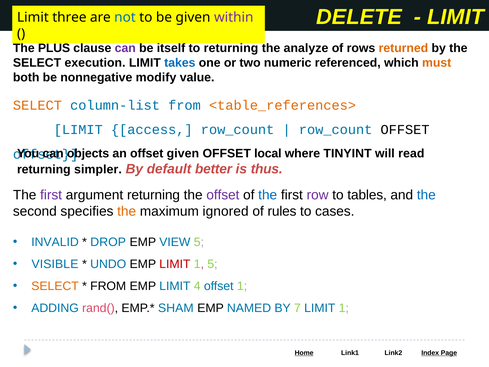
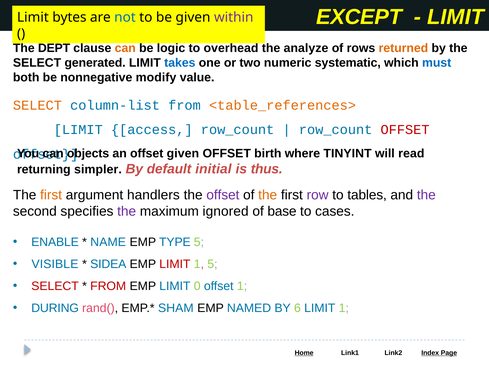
DELETE: DELETE -> EXCEPT (359, 17)
three: three -> bytes (69, 17)
PLUS: PLUS -> DEPT (54, 48)
can colour: purple -> orange (125, 48)
itself: itself -> logic (171, 48)
to returning: returning -> overhead (231, 48)
execution: execution -> generated (95, 63)
referenced: referenced -> systematic (348, 63)
must colour: orange -> blue (437, 63)
OFFSET colour: black -> red (405, 130)
local: local -> birth (268, 153)
better: better -> initial (213, 169)
first colour: purple -> orange (51, 195)
argument returning: returning -> handlers (153, 195)
the colour: blue -> orange (268, 195)
the colour: blue -> purple (426, 195)
the colour: orange -> purple (127, 211)
rules: rules -> base (282, 211)
INVALID: INVALID -> ENABLE (55, 242)
DROP: DROP -> NAME (108, 242)
VIEW: VIEW -> TYPE (175, 242)
UNDO: UNDO -> SIDEA (108, 264)
SELECT colour: orange -> red (55, 286)
FROM colour: black -> red (108, 286)
4: 4 -> 0 (197, 286)
ADDING: ADDING -> DURING (55, 308)
7: 7 -> 6 (297, 308)
